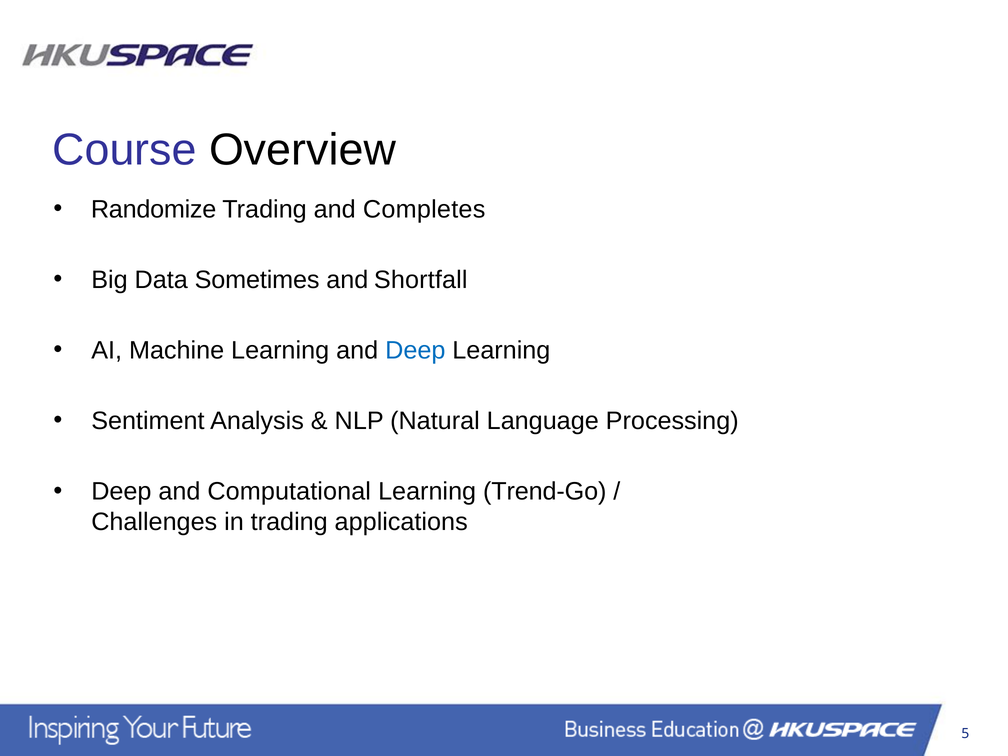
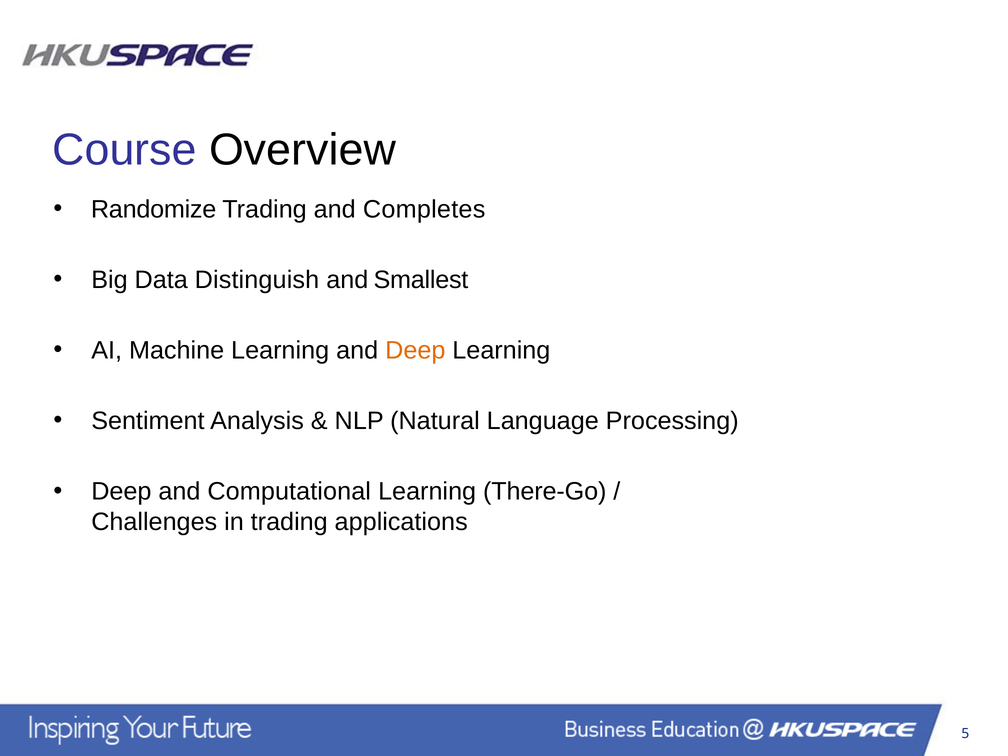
Sometimes: Sometimes -> Distinguish (257, 280)
Shortfall: Shortfall -> Smallest (421, 280)
Deep colour: blue -> orange (415, 350)
Trend-Go: Trend-Go -> There-Go (545, 492)
